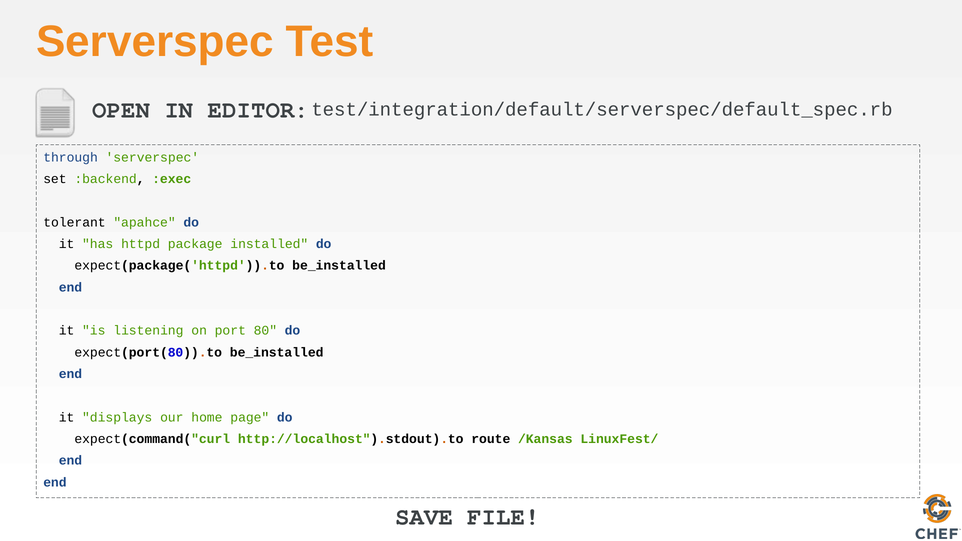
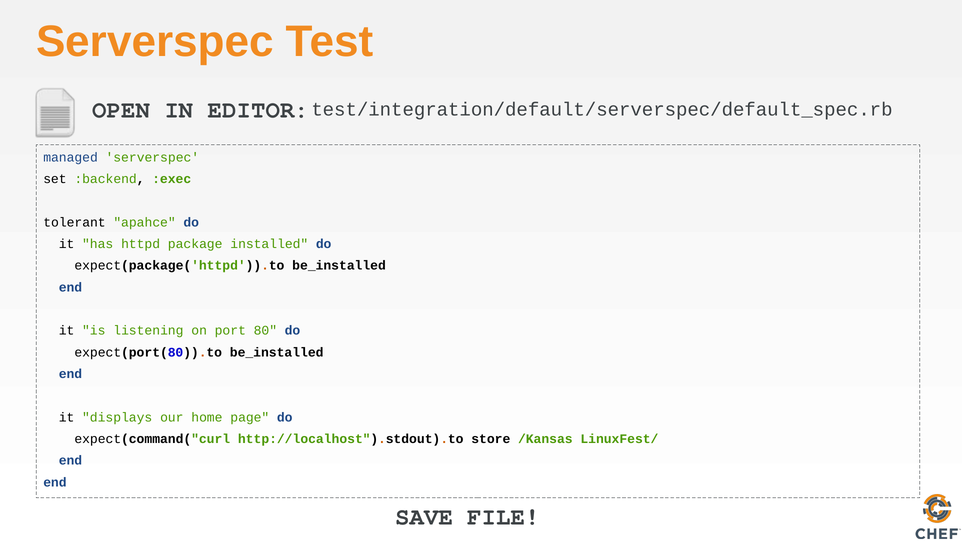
through: through -> managed (71, 157)
route: route -> store (491, 439)
